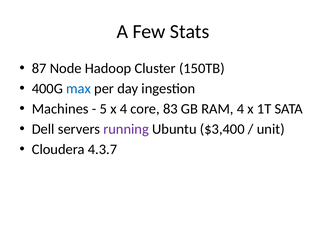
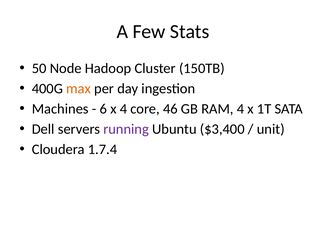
87: 87 -> 50 (39, 68)
max colour: blue -> orange (79, 89)
5: 5 -> 6 (103, 109)
83: 83 -> 46 (170, 109)
4.3.7: 4.3.7 -> 1.7.4 (103, 150)
